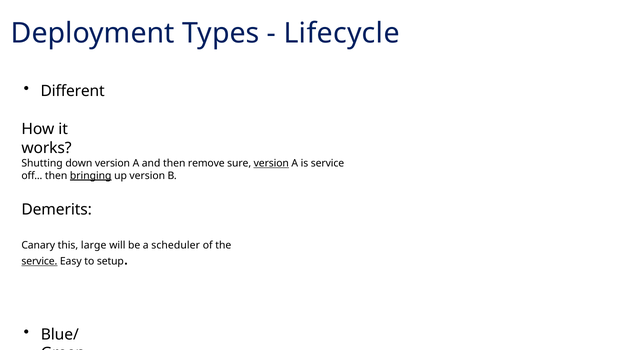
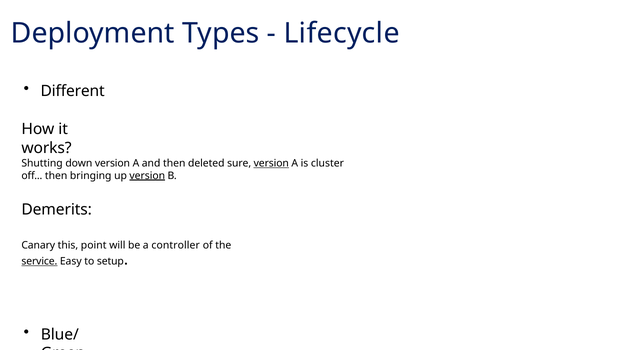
remove: remove -> deleted (206, 163)
is service: service -> cluster (327, 163)
bringing underline: present -> none (91, 176)
version underline: none -> present (147, 176)
large: large -> point (94, 245)
scheduler: scheduler -> controller (176, 245)
